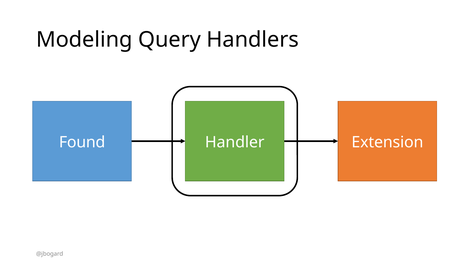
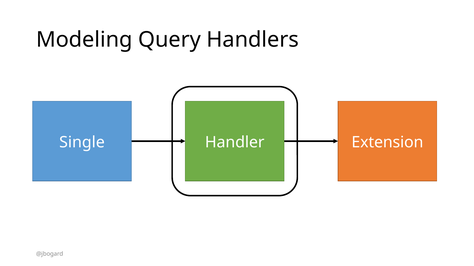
Found: Found -> Single (82, 143)
